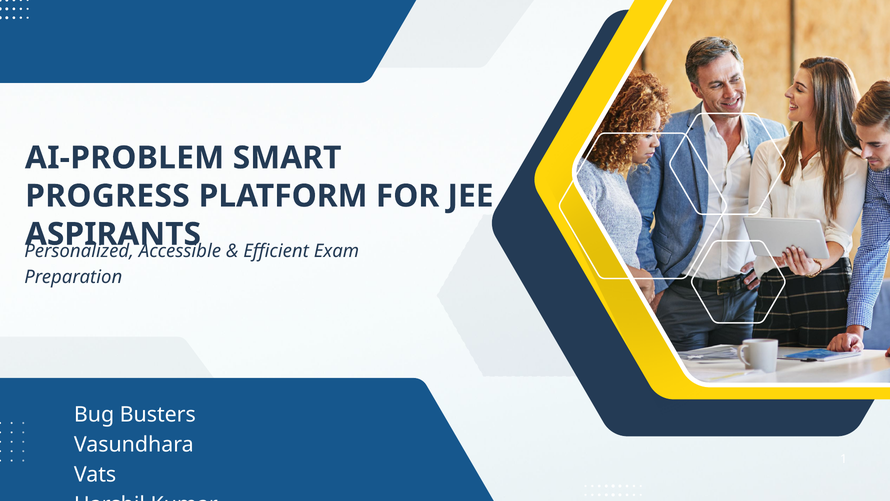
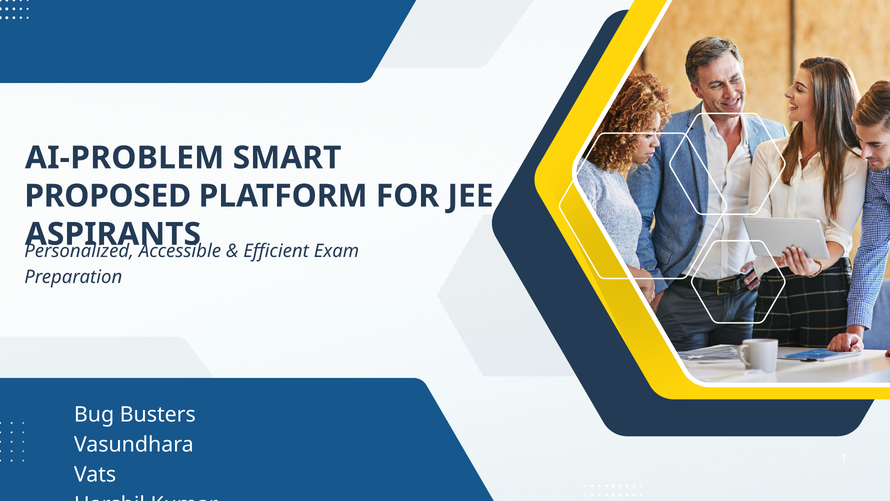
PROGRESS: PROGRESS -> PROPOSED (108, 196)
